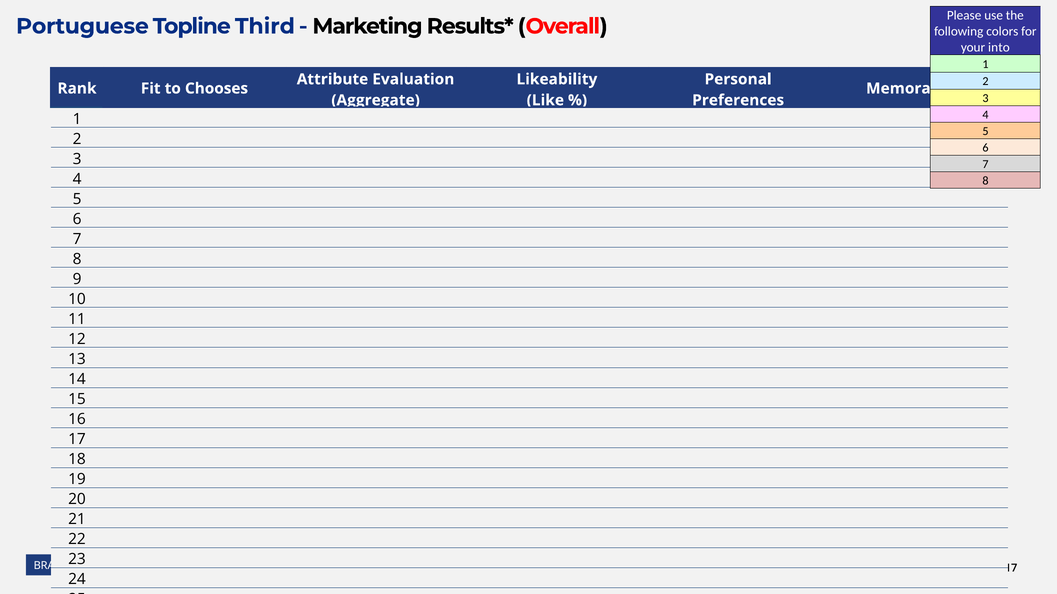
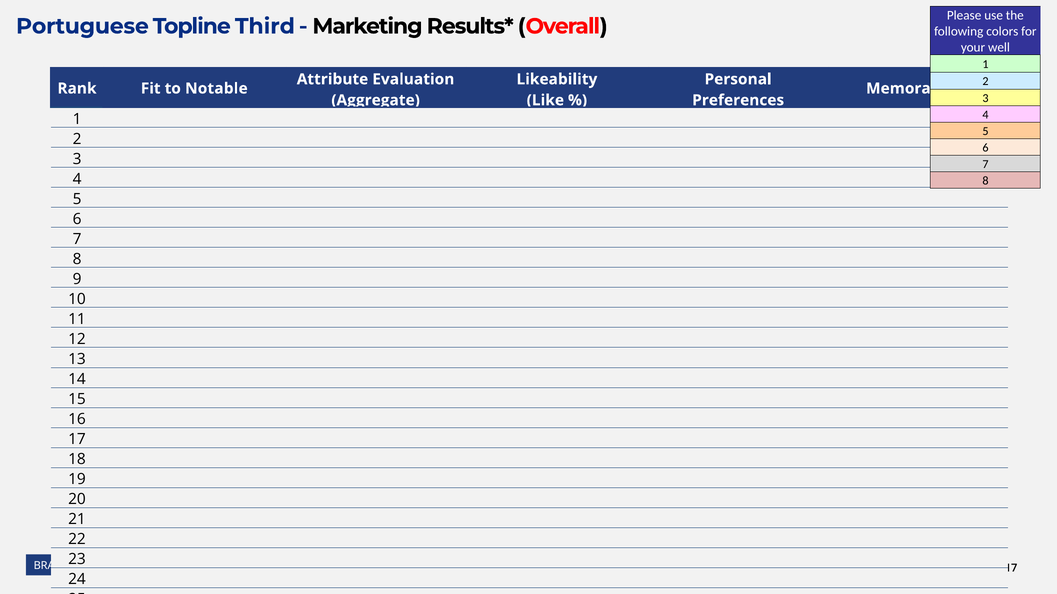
into: into -> well (999, 48)
to Chooses: Chooses -> Notable (216, 89)
